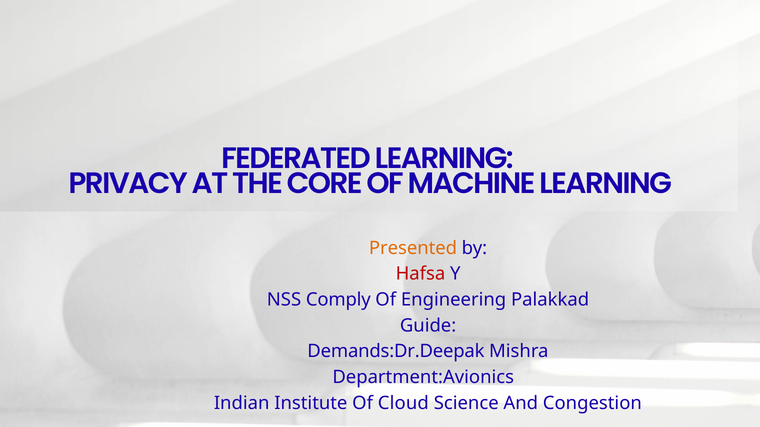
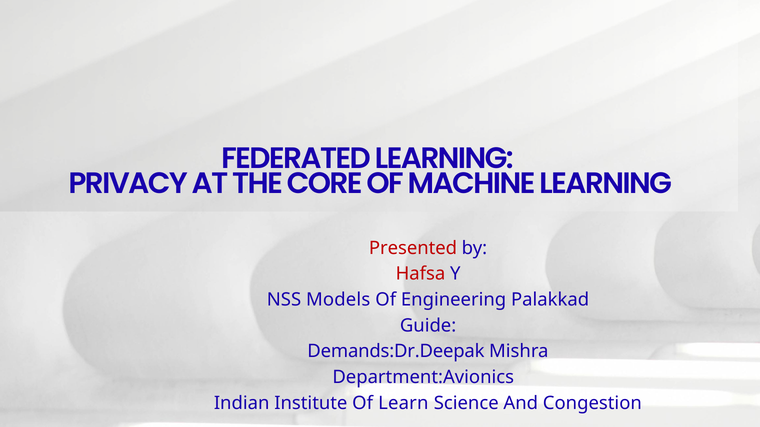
Presented colour: orange -> red (413, 248)
Comply: Comply -> Models (338, 300)
Cloud: Cloud -> Learn (403, 404)
